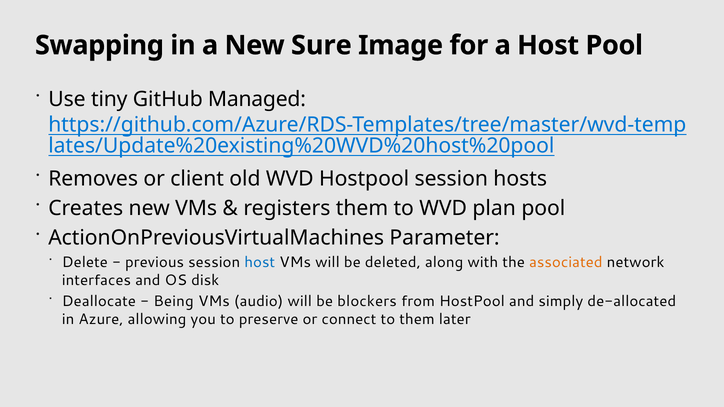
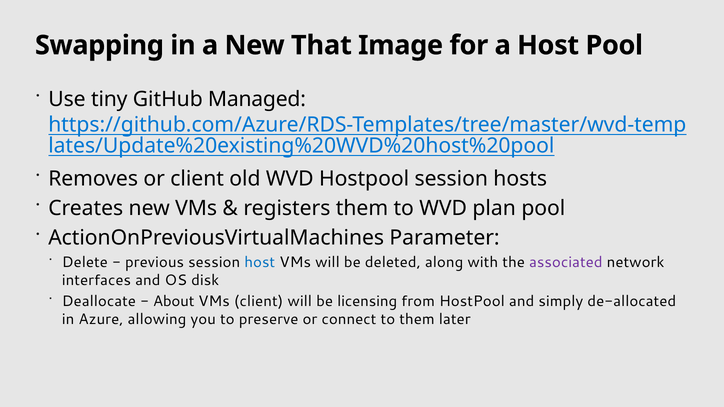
Sure: Sure -> That (321, 45)
associated colour: orange -> purple (566, 262)
Being: Being -> About (174, 302)
VMs audio: audio -> client (259, 302)
blockers: blockers -> licensing (367, 302)
